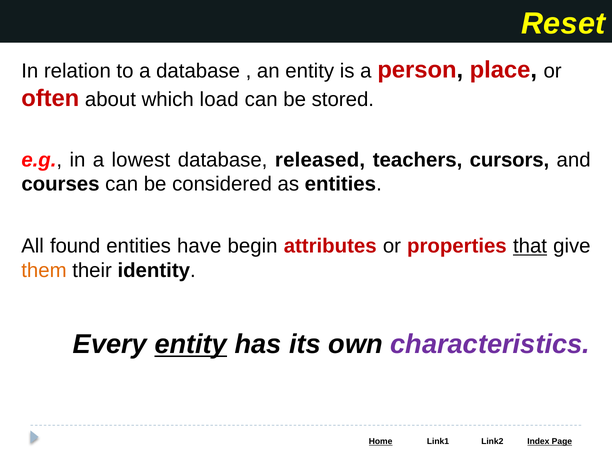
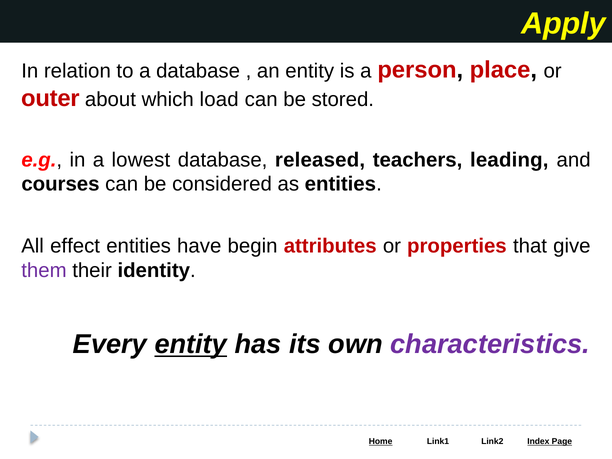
Reset: Reset -> Apply (563, 23)
often: often -> outer (50, 99)
cursors: cursors -> leading (509, 160)
found: found -> effect (75, 246)
that underline: present -> none (530, 246)
them colour: orange -> purple (44, 271)
